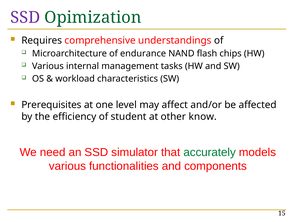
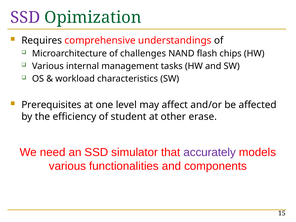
endurance: endurance -> challenges (143, 53)
know: know -> erase (203, 117)
accurately colour: green -> purple (210, 152)
